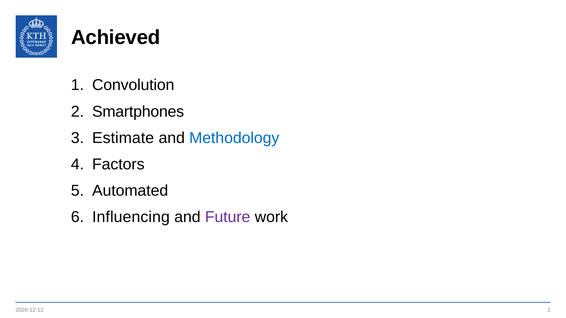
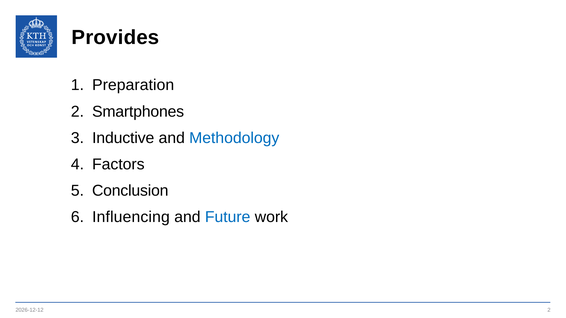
Achieved: Achieved -> Provides (115, 37)
Convolution: Convolution -> Preparation (133, 85)
Estimate: Estimate -> Inductive (123, 138)
Automated: Automated -> Conclusion (130, 191)
Future colour: purple -> blue (228, 217)
